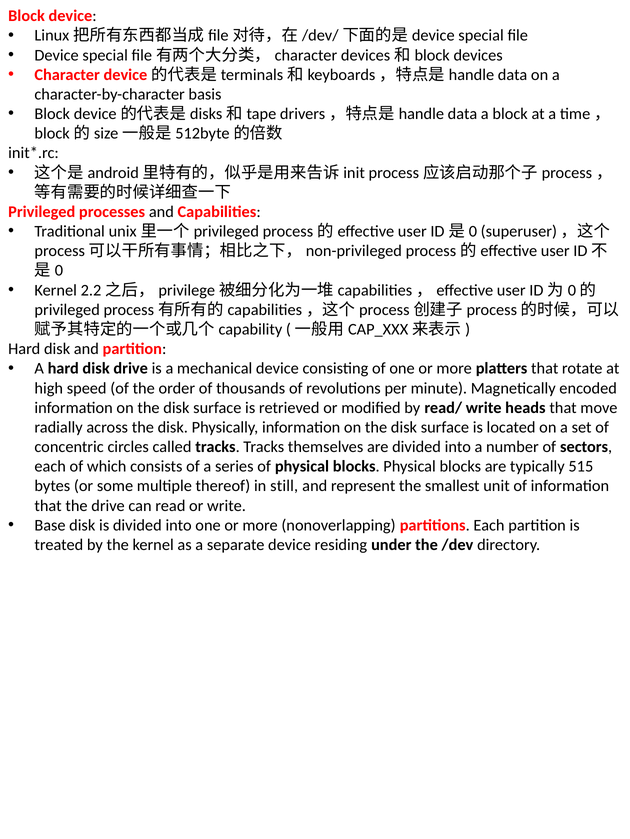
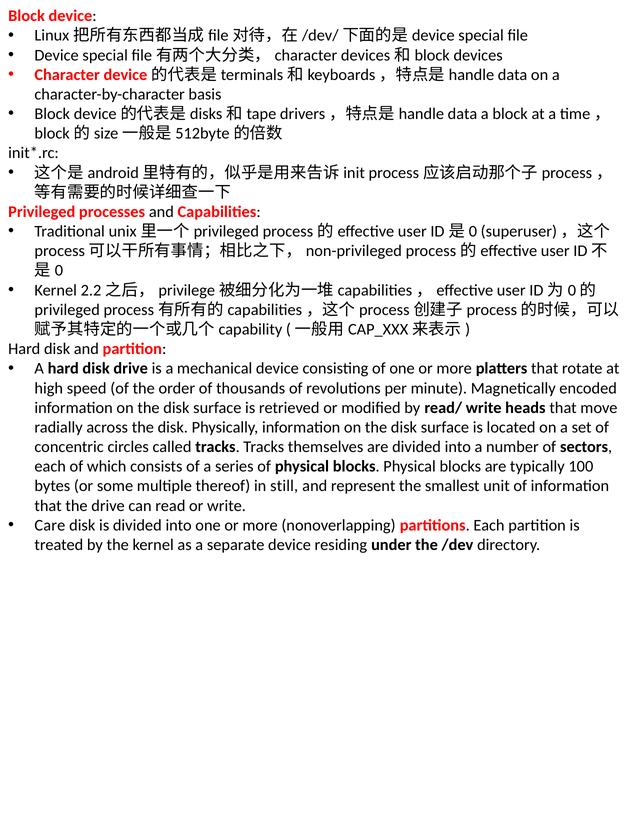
515: 515 -> 100 (581, 467)
Base: Base -> Care (50, 526)
